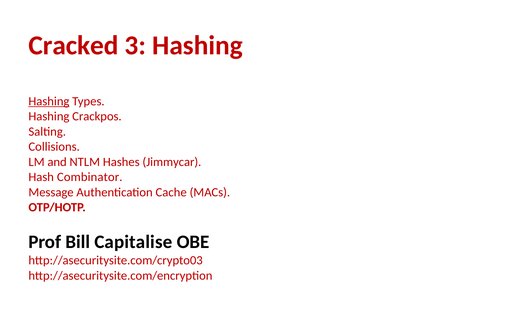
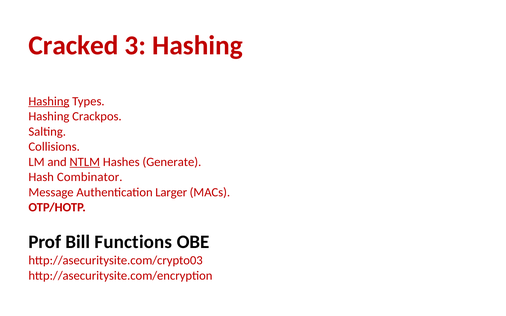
NTLM underline: none -> present (85, 162)
Jimmycar: Jimmycar -> Generate (172, 162)
Cache: Cache -> Larger (171, 192)
Capitalise: Capitalise -> Functions (133, 242)
